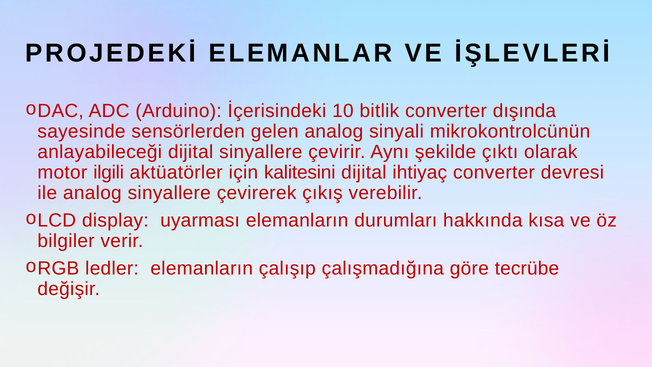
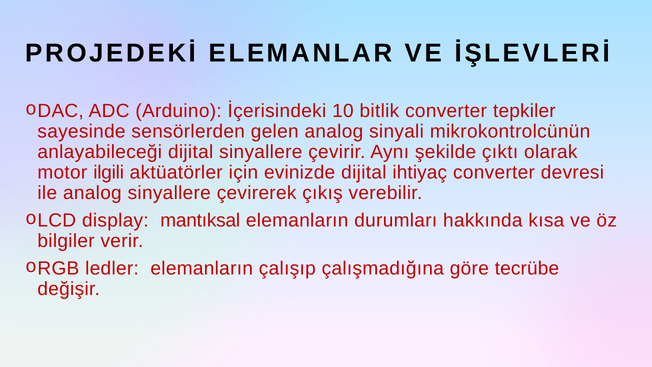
dışında: dışında -> tepkiler (524, 111)
kalitesini: kalitesini -> evinizde (300, 172)
uyarması: uyarması -> mantıksal (200, 220)
